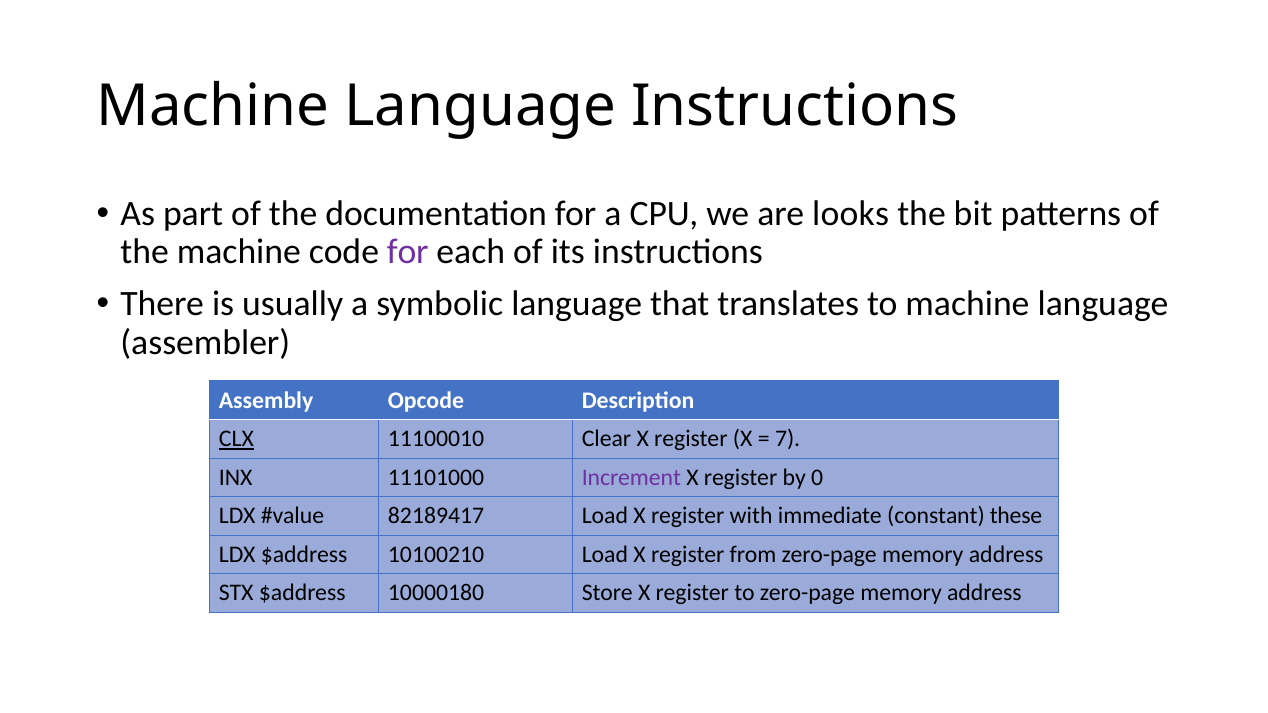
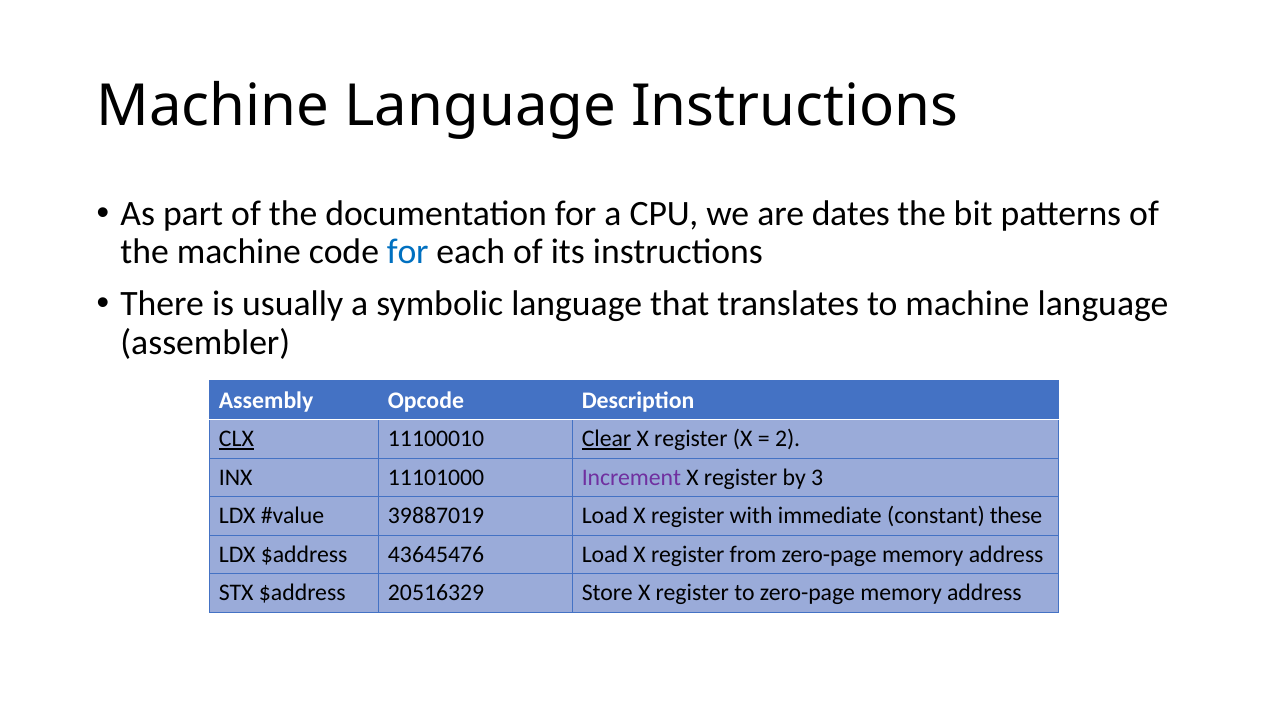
looks: looks -> dates (851, 214)
for colour: purple -> blue (408, 252)
Clear underline: none -> present (606, 439)
7: 7 -> 2 (788, 439)
0: 0 -> 3 (817, 478)
82189417: 82189417 -> 39887019 (436, 516)
10100210: 10100210 -> 43645476 (436, 555)
10000180: 10000180 -> 20516329 (436, 593)
